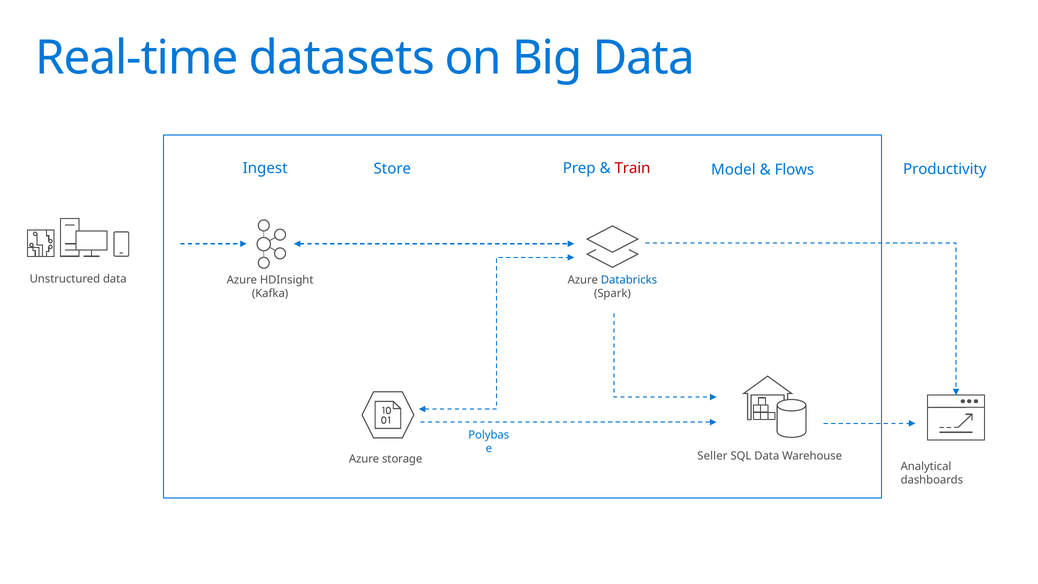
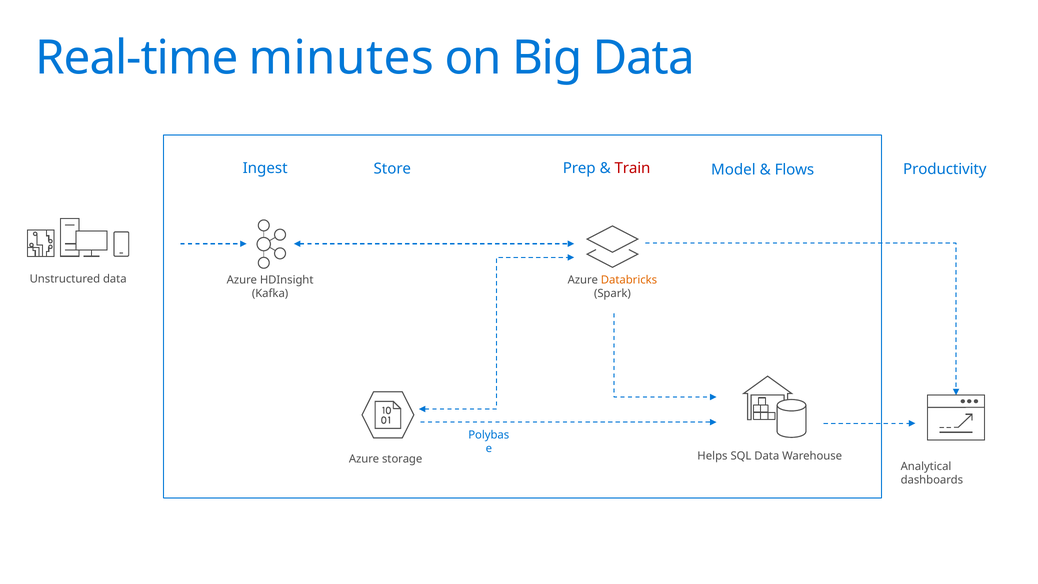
datasets: datasets -> minutes (341, 58)
Databricks colour: blue -> orange (629, 280)
Seller: Seller -> Helps (712, 456)
